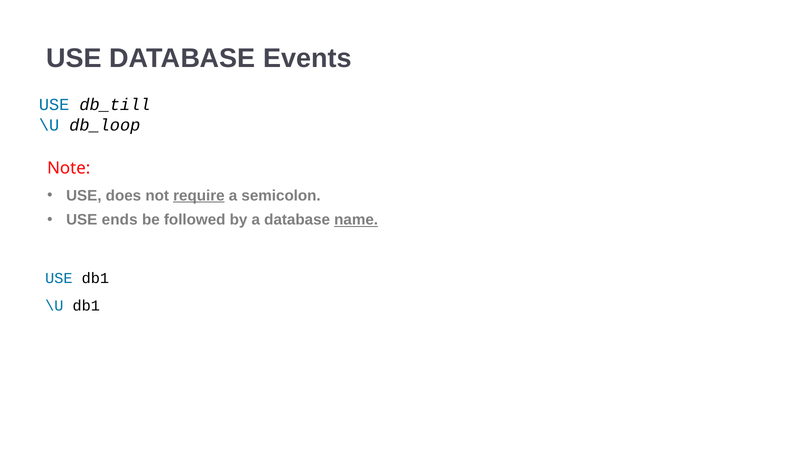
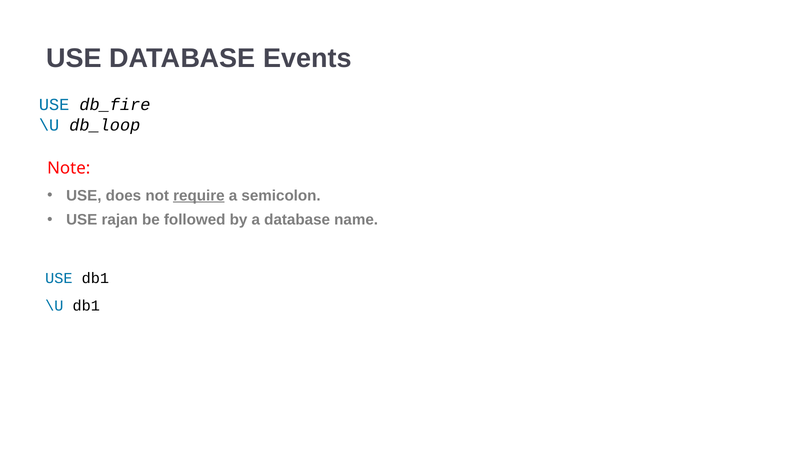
db_till: db_till -> db_fire (115, 105)
ends: ends -> rajan (120, 220)
name underline: present -> none (356, 220)
